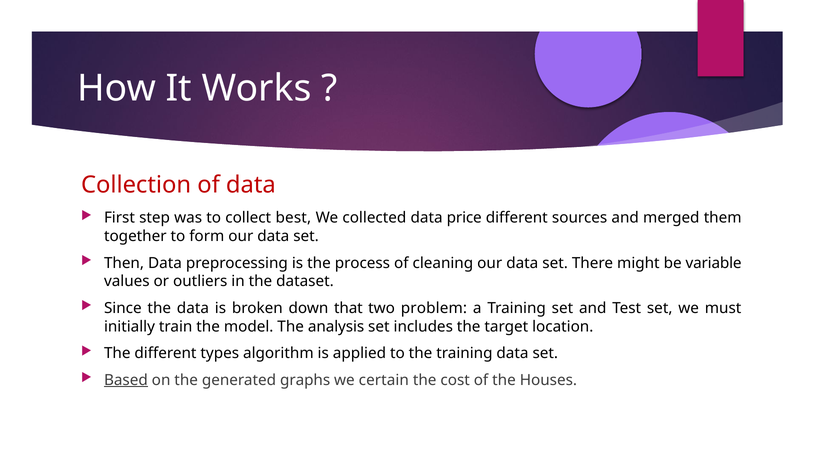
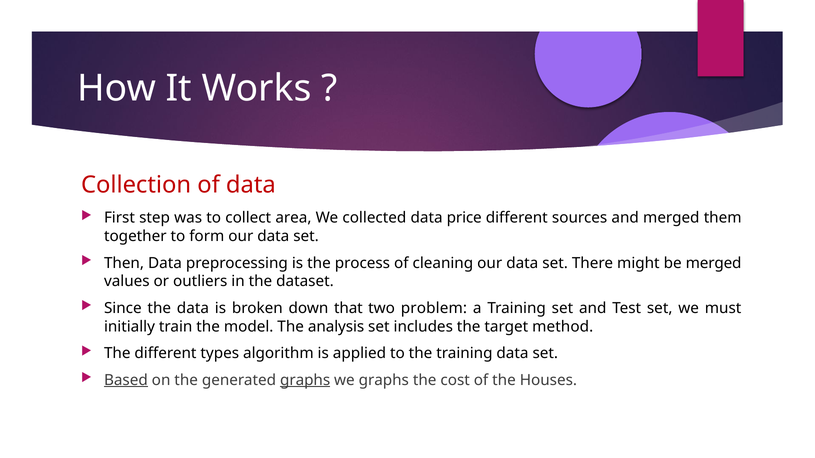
best: best -> area (293, 218)
be variable: variable -> merged (714, 263)
location: location -> method (563, 327)
graphs underline: none -> present (305, 380)
we certain: certain -> graphs (384, 380)
